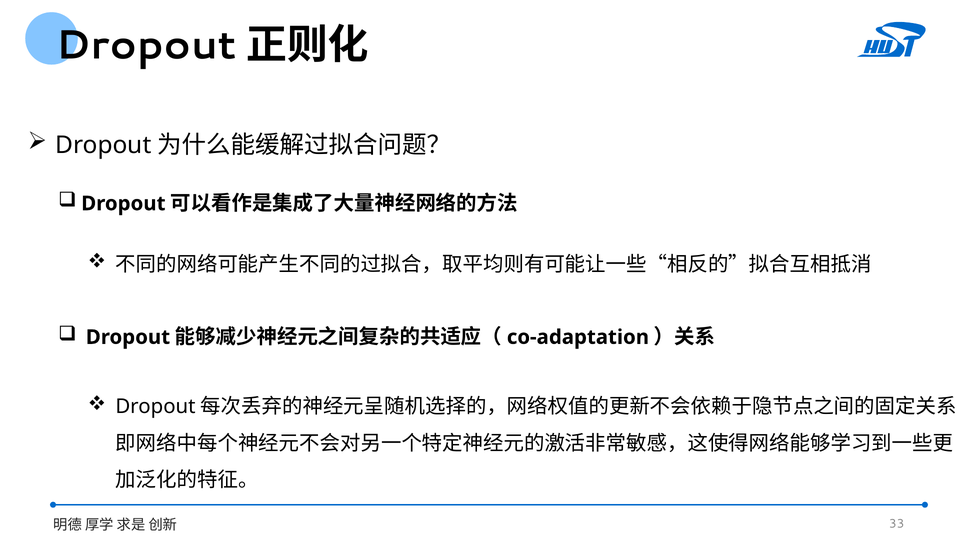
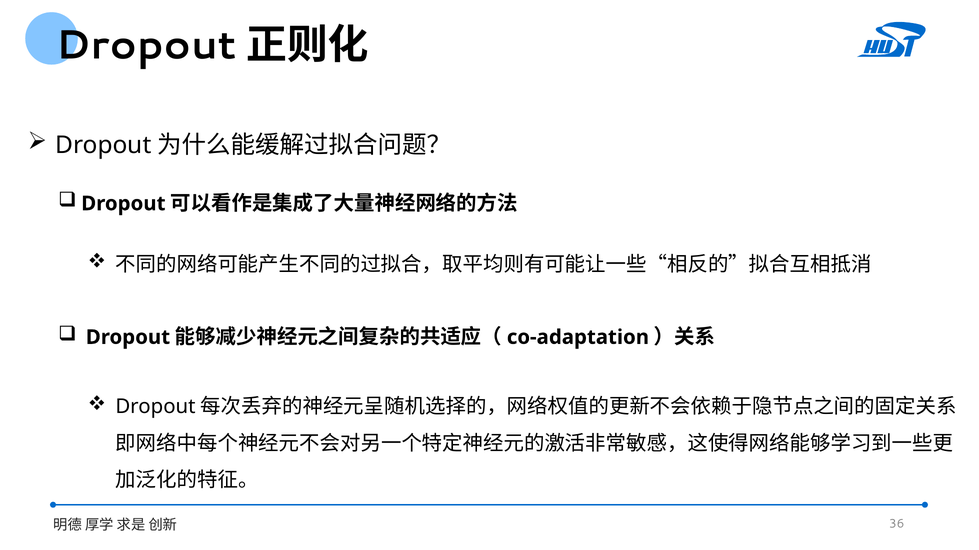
33: 33 -> 36 (897, 525)
